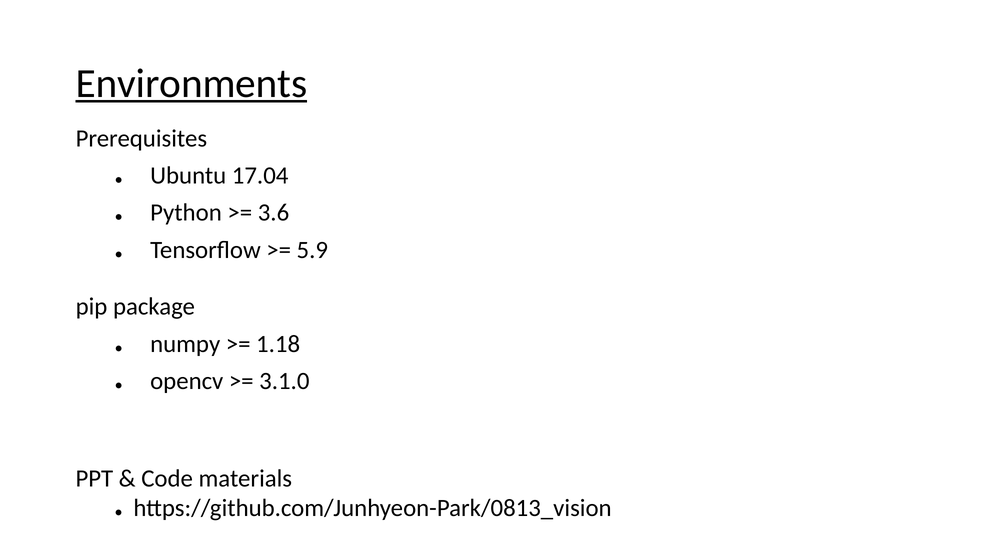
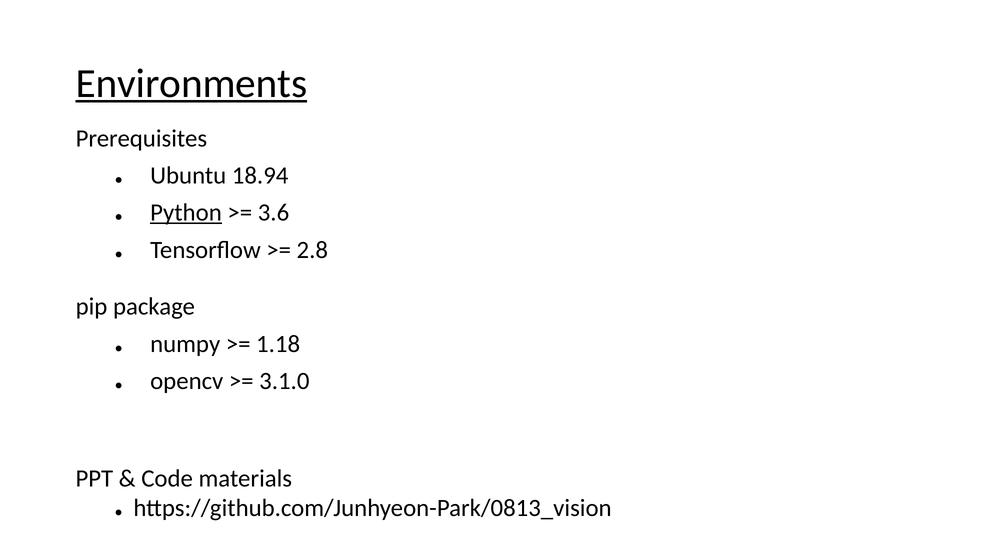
17.04: 17.04 -> 18.94 (260, 175)
Python underline: none -> present (186, 213)
5.9: 5.9 -> 2.8 (312, 250)
